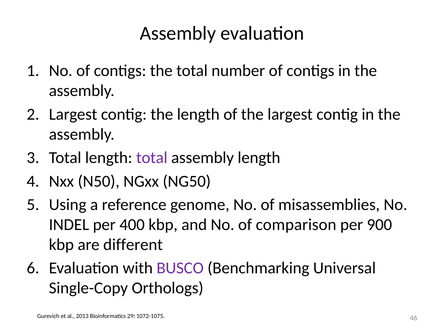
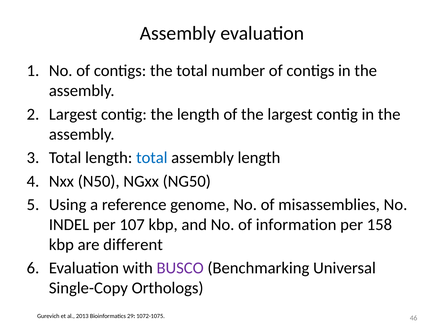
total colour: purple -> blue (152, 158)
400: 400 -> 107 (132, 225)
comparison: comparison -> information (296, 225)
900: 900 -> 158 (379, 225)
